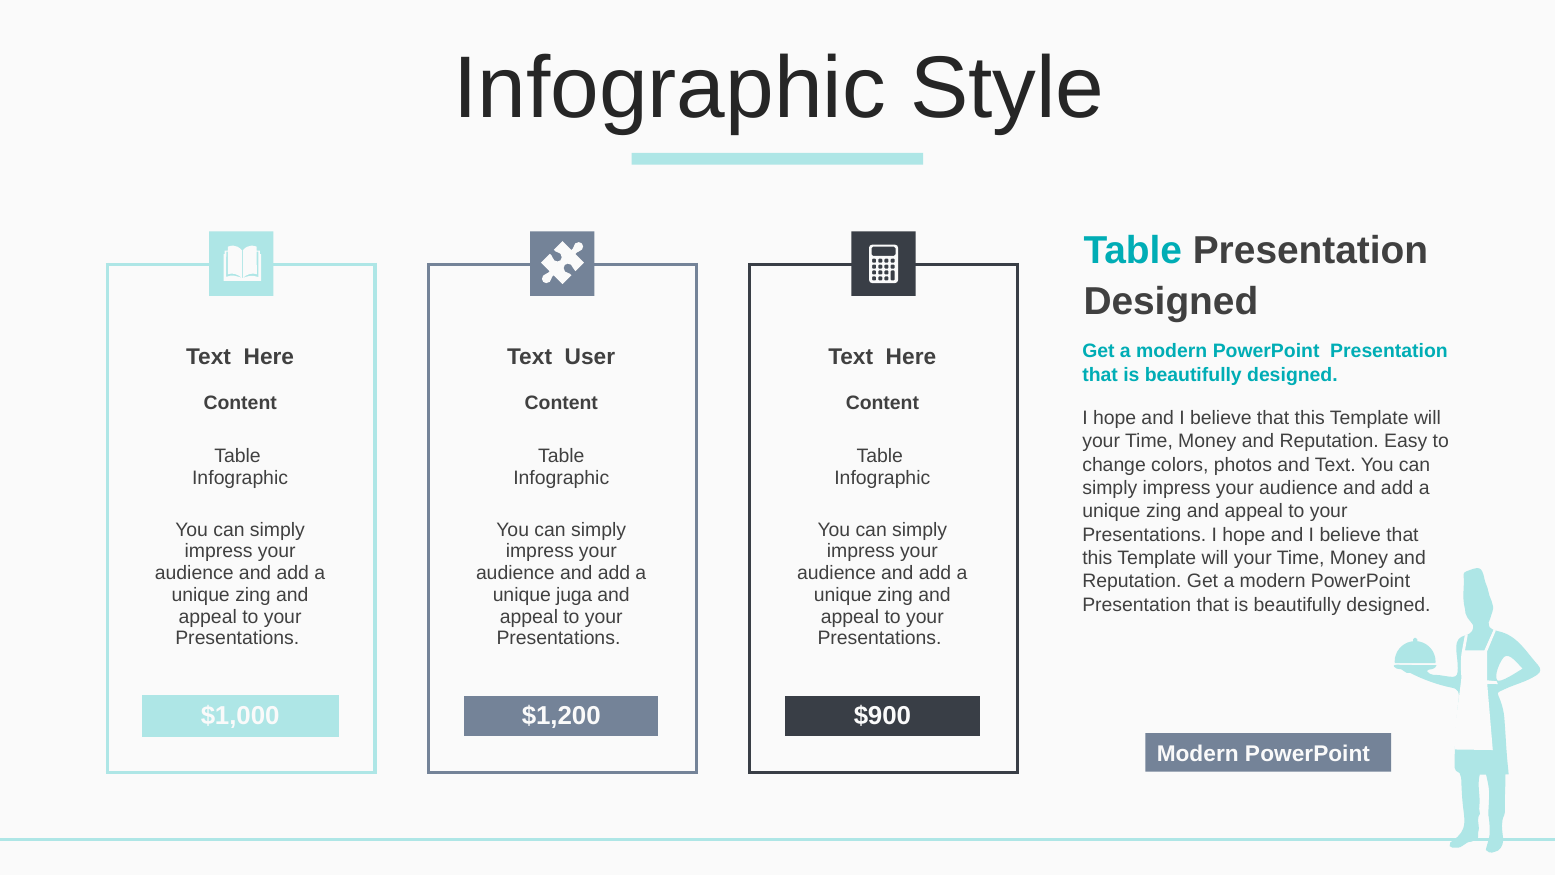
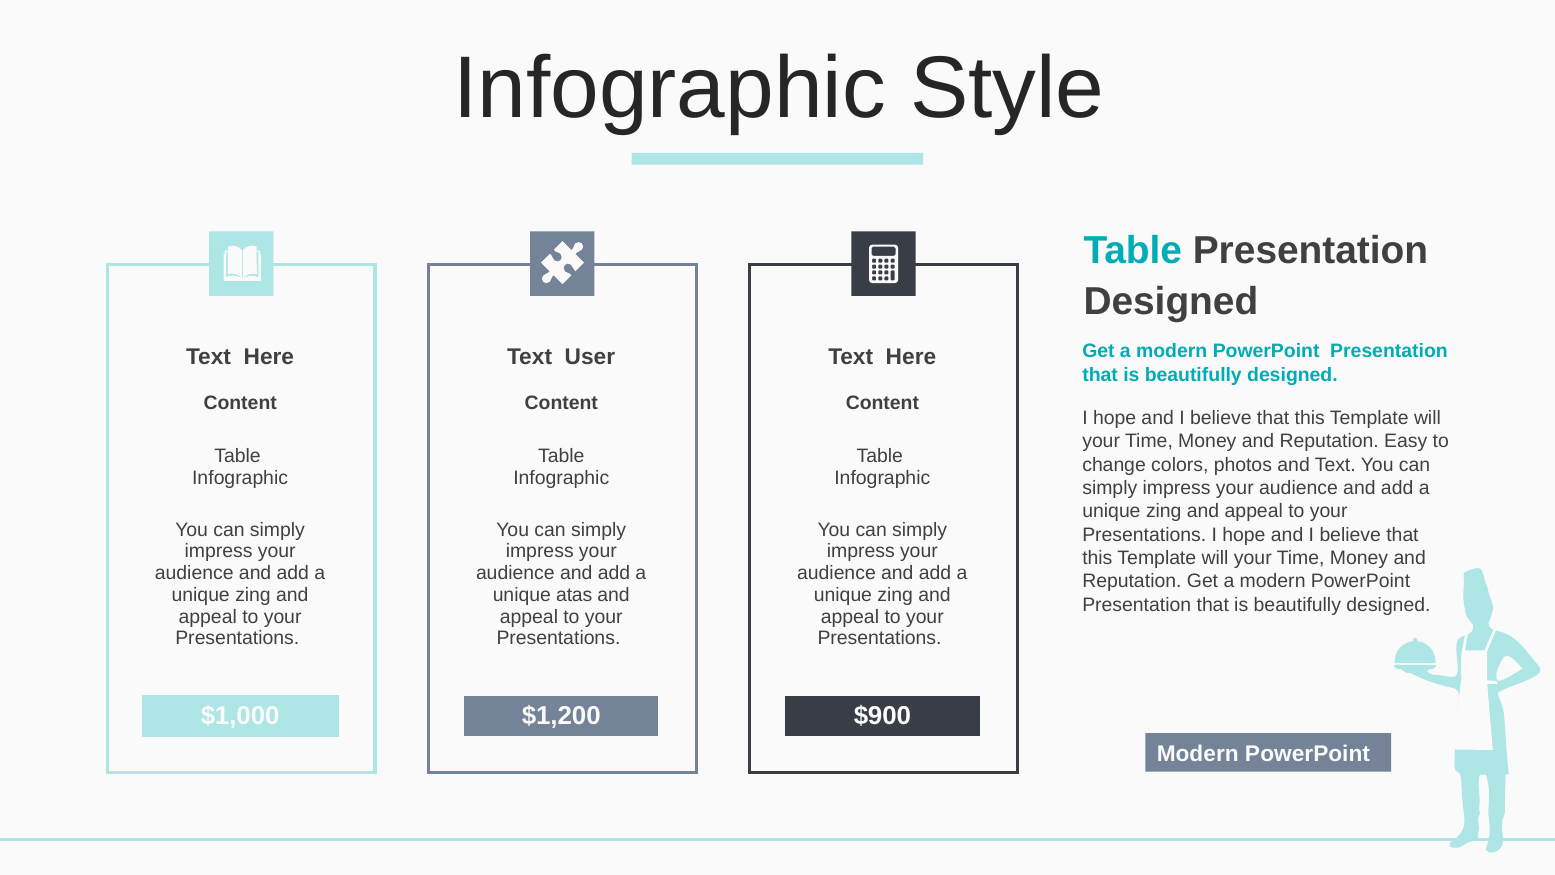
juga: juga -> atas (574, 595)
